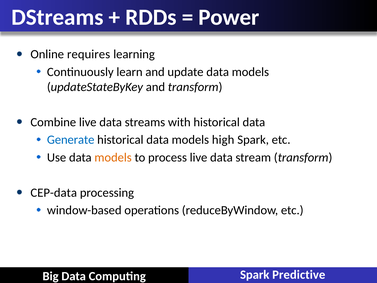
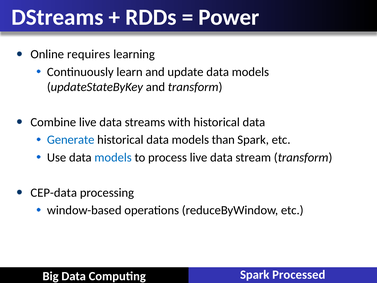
high: high -> than (223, 140)
models colour: orange -> blue (113, 157)
Predictive: Predictive -> Processed (299, 274)
